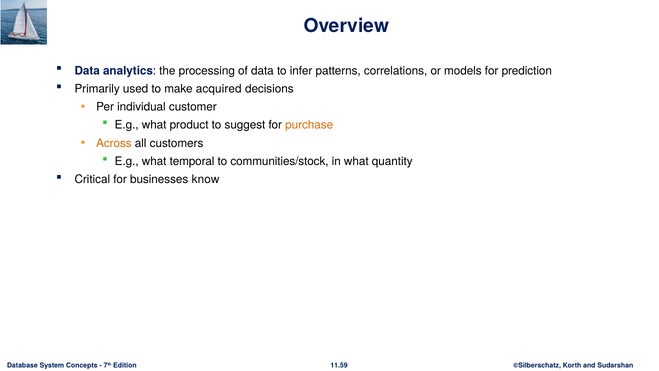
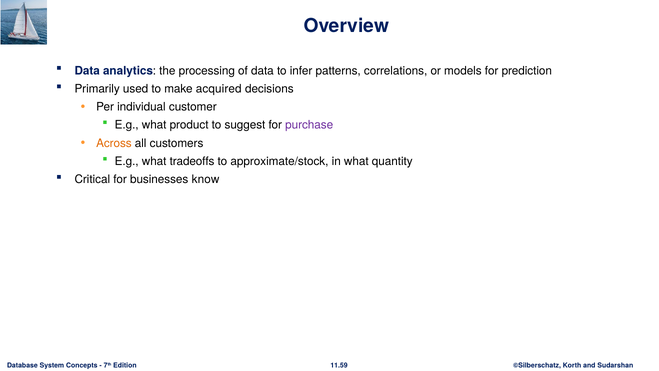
purchase colour: orange -> purple (309, 125)
temporal: temporal -> tradeoffs (192, 161)
communities/stock: communities/stock -> approximate/stock (279, 161)
